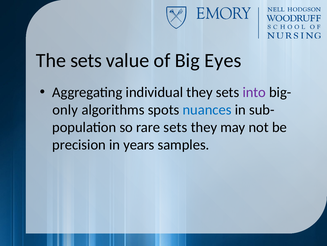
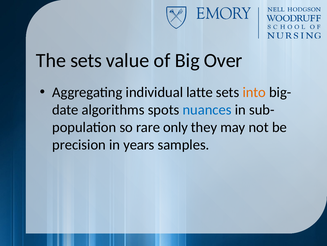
Eyes: Eyes -> Over (223, 60)
individual they: they -> latte (200, 92)
into colour: purple -> orange (254, 92)
only: only -> date (65, 109)
rare sets: sets -> only (176, 127)
